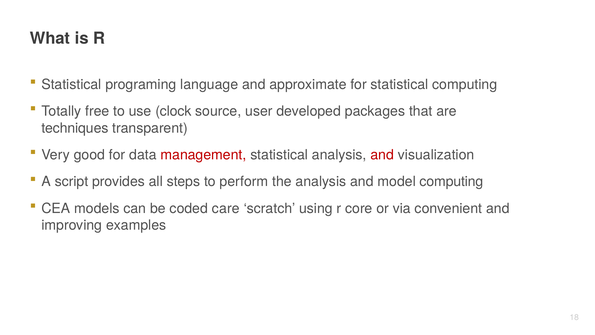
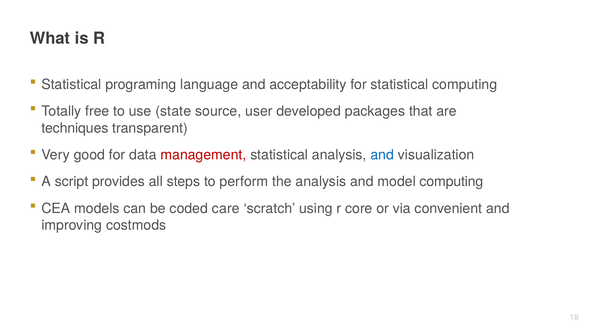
approximate: approximate -> acceptability (308, 84)
clock: clock -> state (173, 111)
and colour: red -> blue (382, 155)
examples: examples -> costmods (136, 225)
